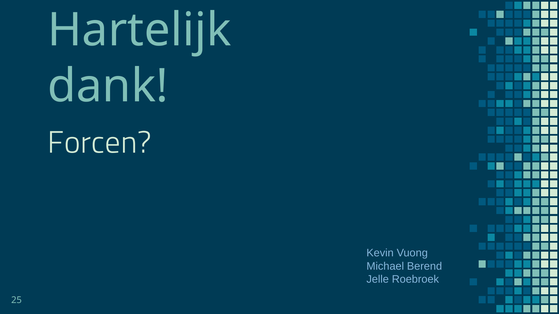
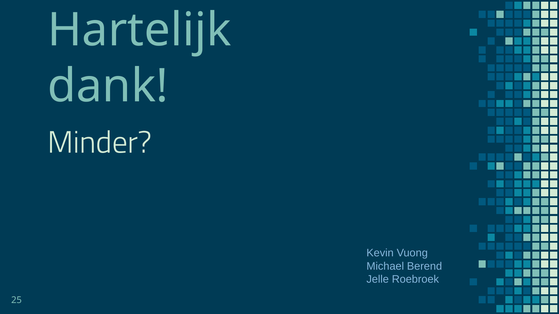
Forcen: Forcen -> Minder (100, 143)
